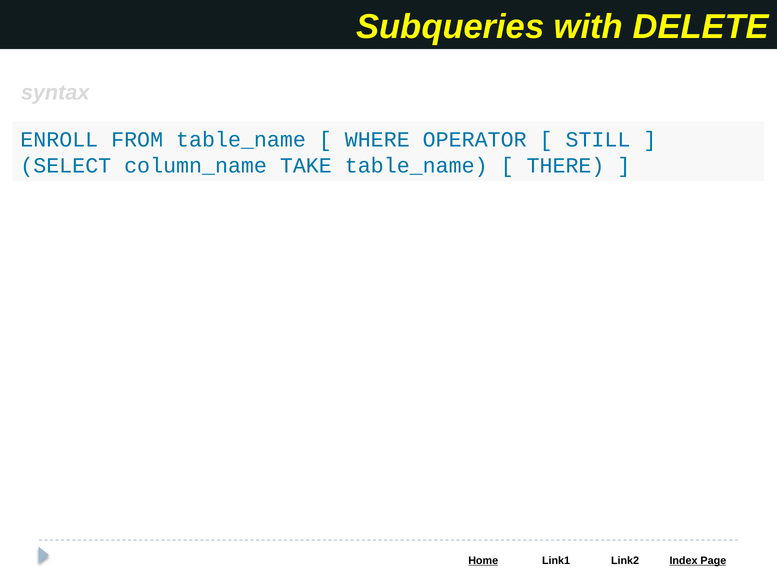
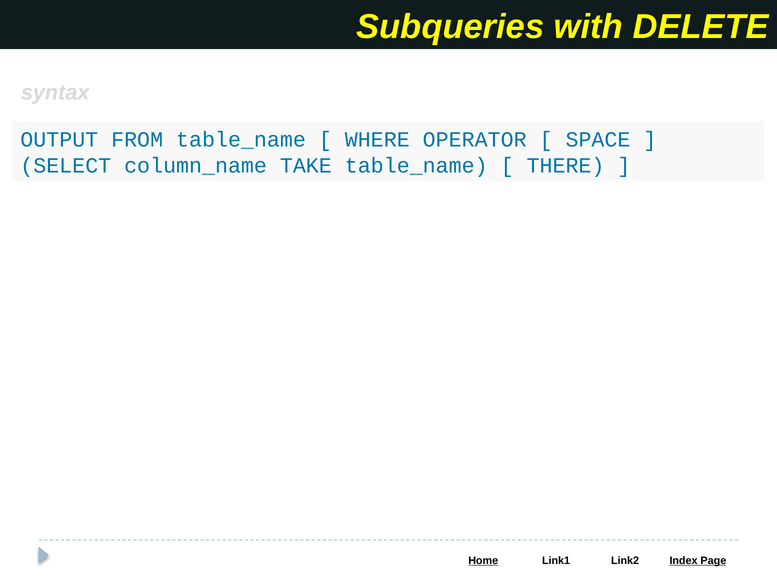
ENROLL: ENROLL -> OUTPUT (59, 140)
STILL: STILL -> SPACE (598, 140)
